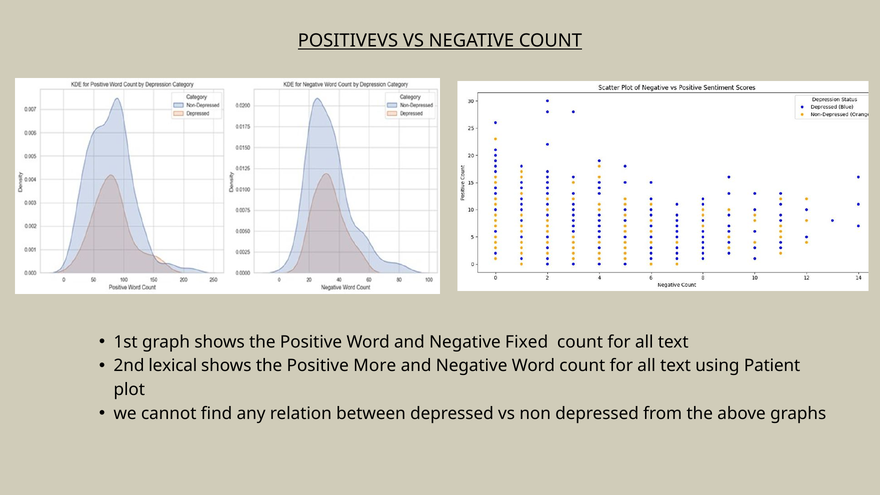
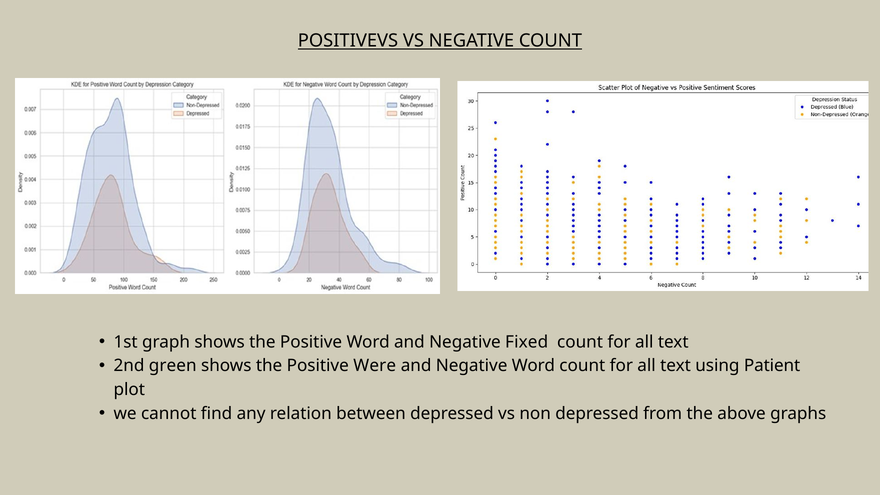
lexical: lexical -> green (173, 366)
More: More -> Were (375, 366)
